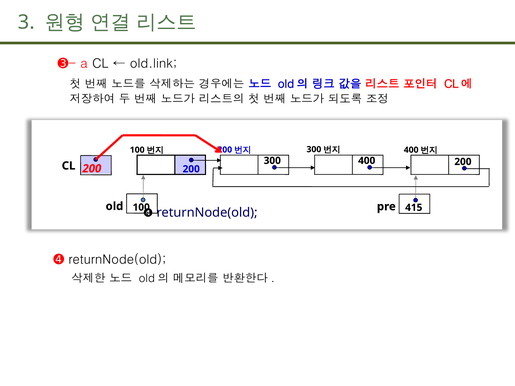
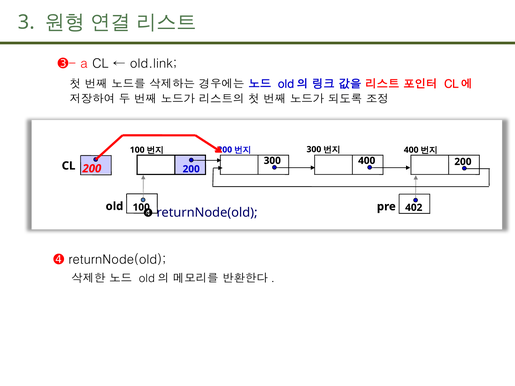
415: 415 -> 402 (414, 208)
